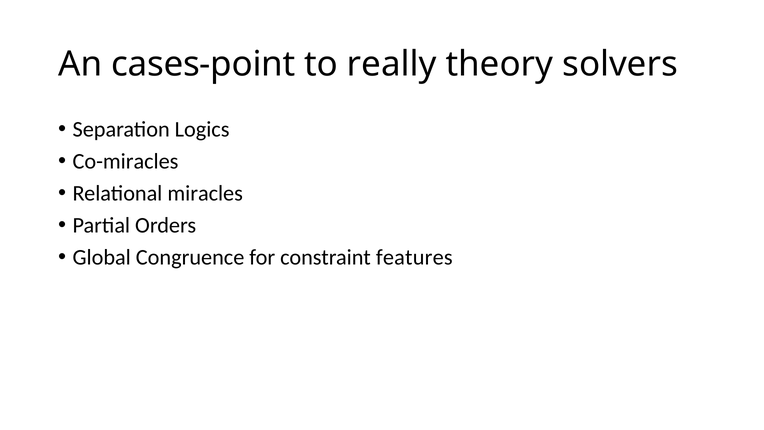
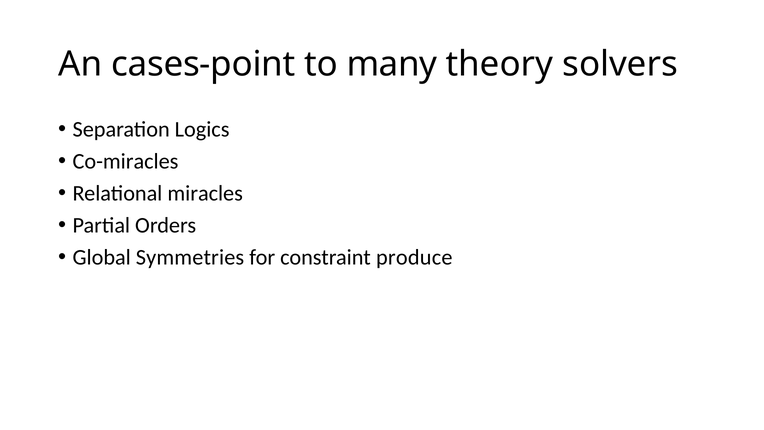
really: really -> many (392, 64)
Congruence: Congruence -> Symmetries (190, 257)
features: features -> produce (414, 257)
